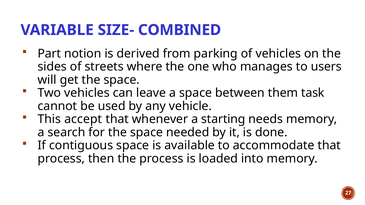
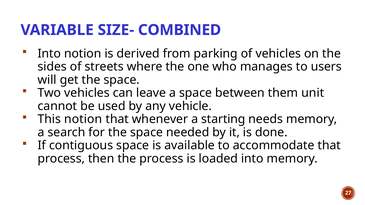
Part: Part -> Into (49, 54)
task: task -> unit (313, 93)
This accept: accept -> notion (83, 119)
